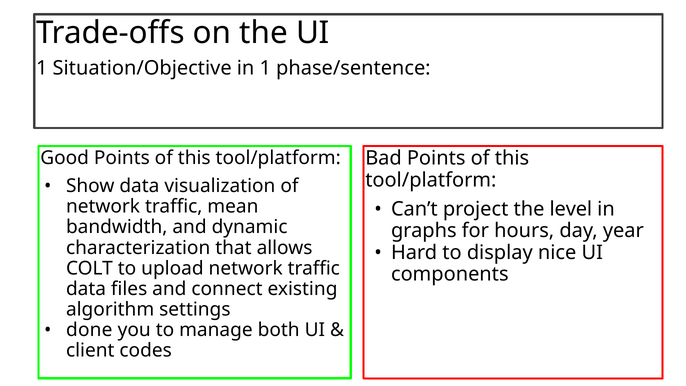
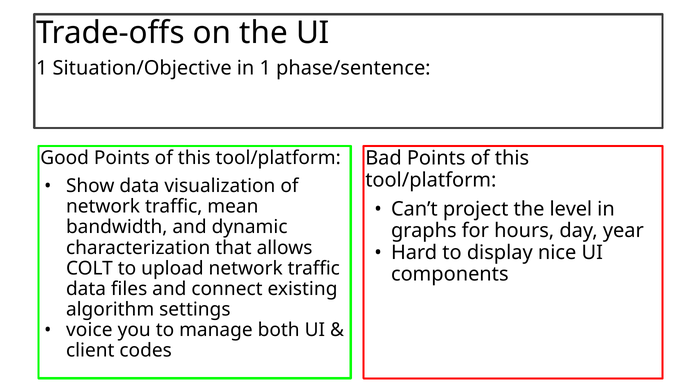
done: done -> voice (89, 330)
